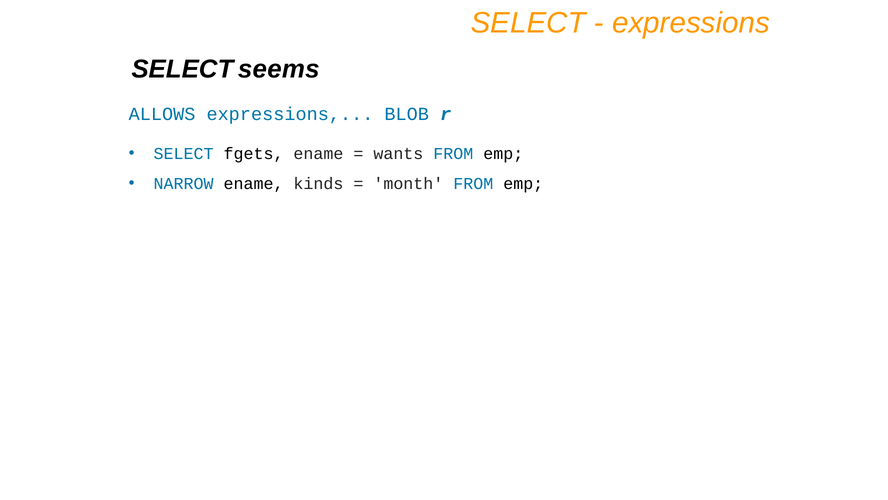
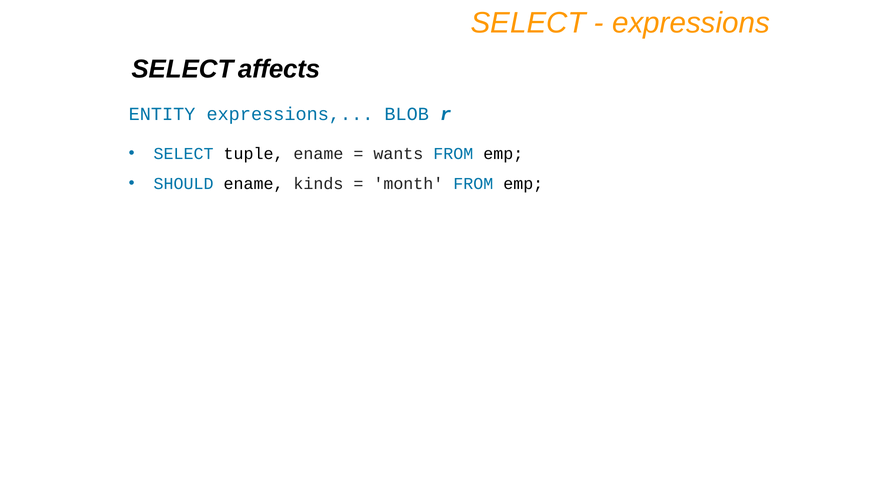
seems: seems -> affects (279, 69)
ALLOWS: ALLOWS -> ENTITY (162, 114)
fgets: fgets -> tuple (254, 153)
NARROW: NARROW -> SHOULD (184, 183)
